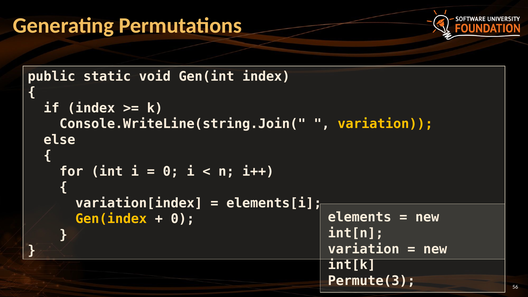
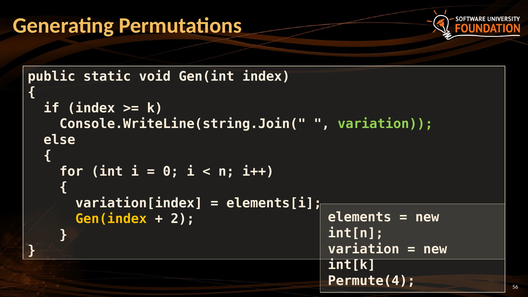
variation colour: yellow -> light green (385, 124)
0: 0 -> 2 (183, 219)
Permute(3: Permute(3 -> Permute(4 (372, 281)
